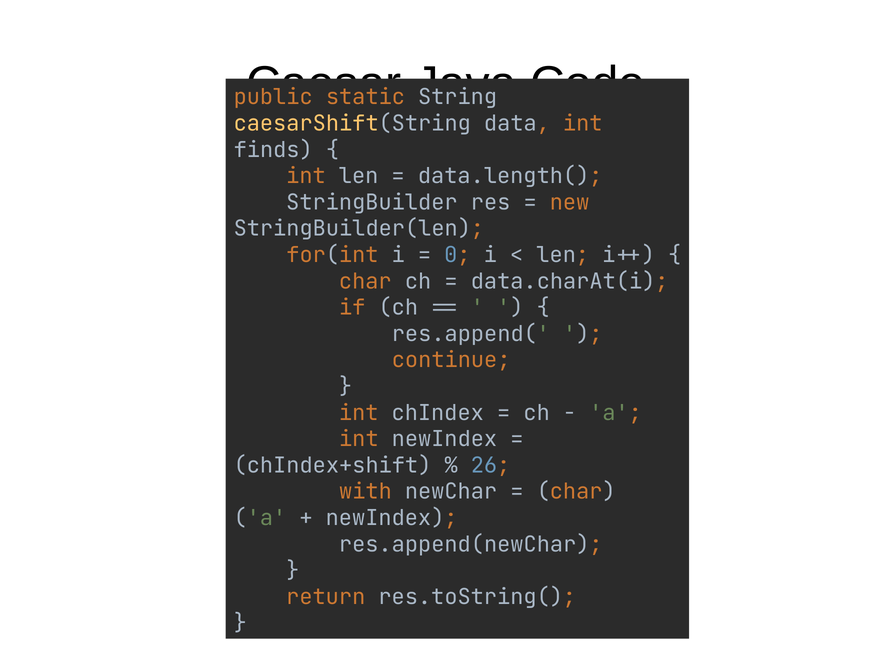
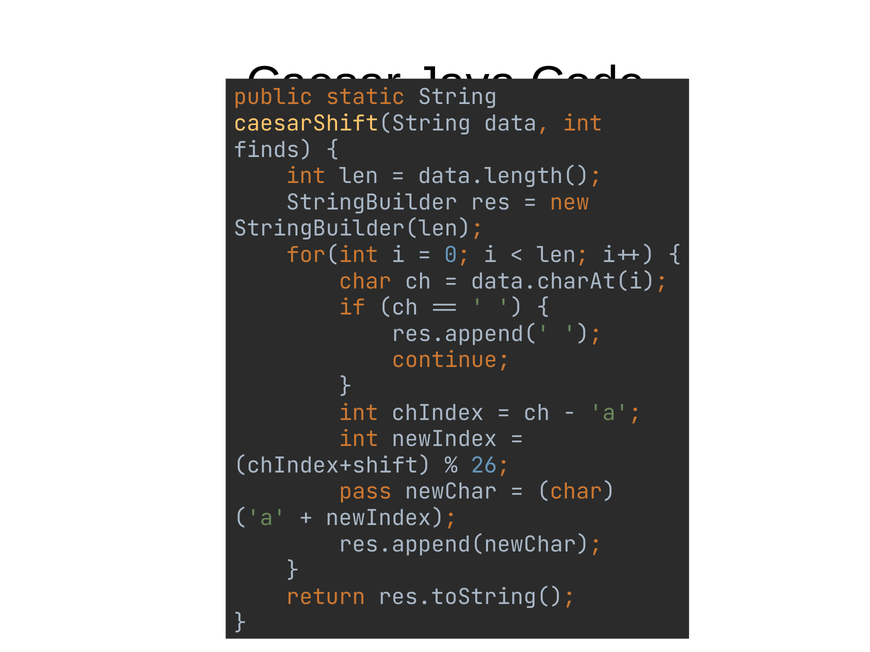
with: with -> pass (365, 492)
